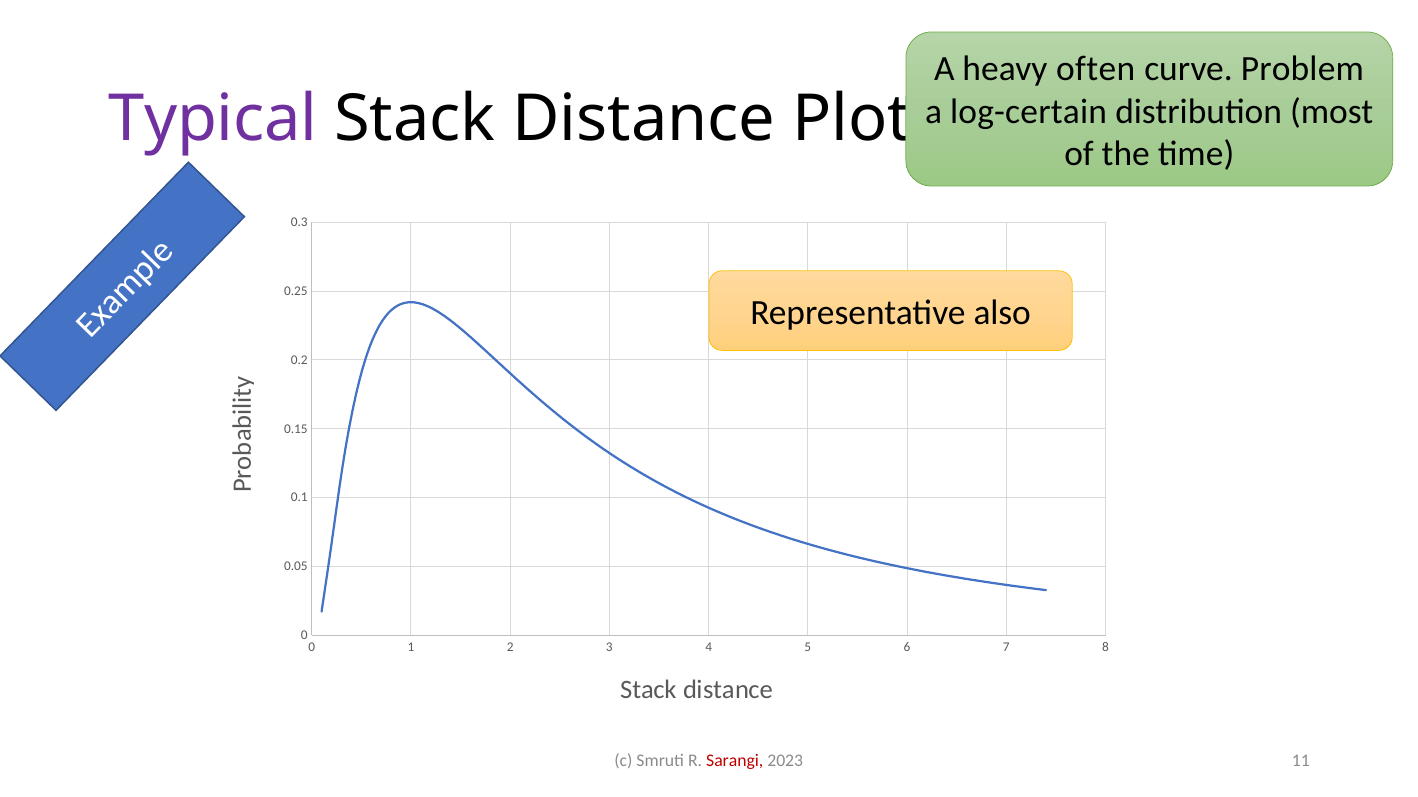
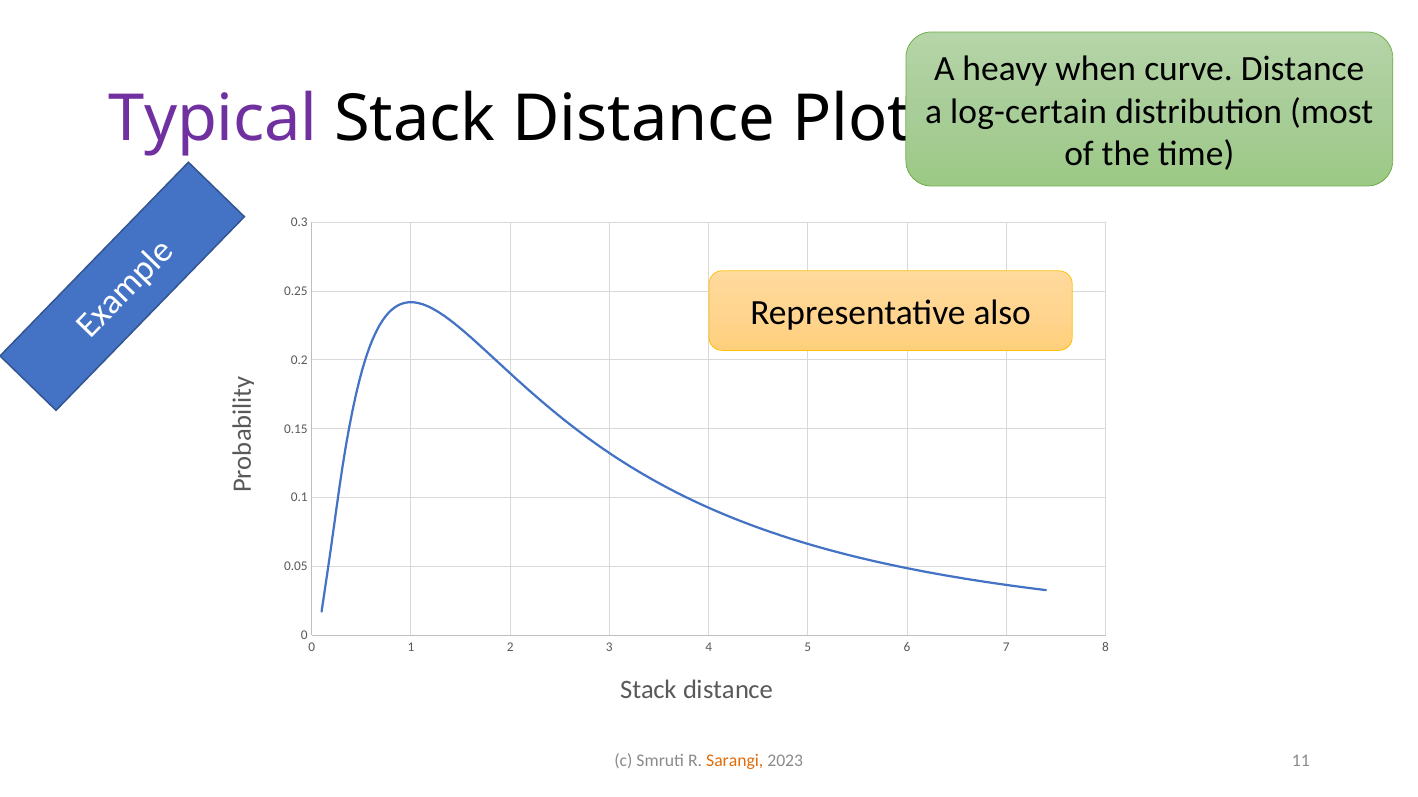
often: often -> when (1096, 69)
curve Problem: Problem -> Distance (1302, 69)
Sarangi colour: red -> orange (735, 762)
